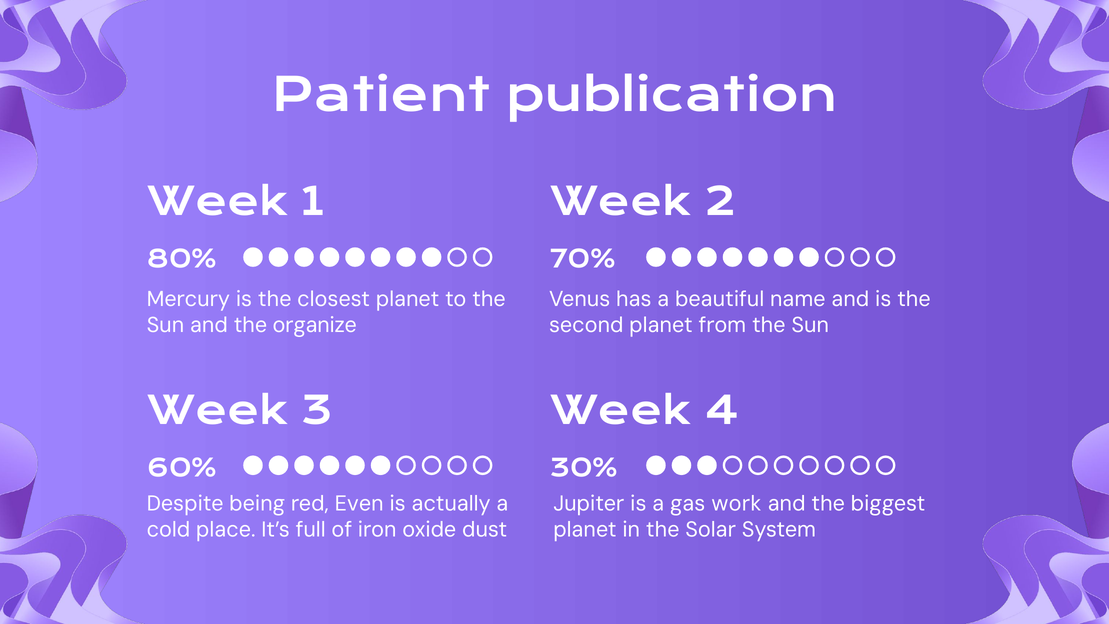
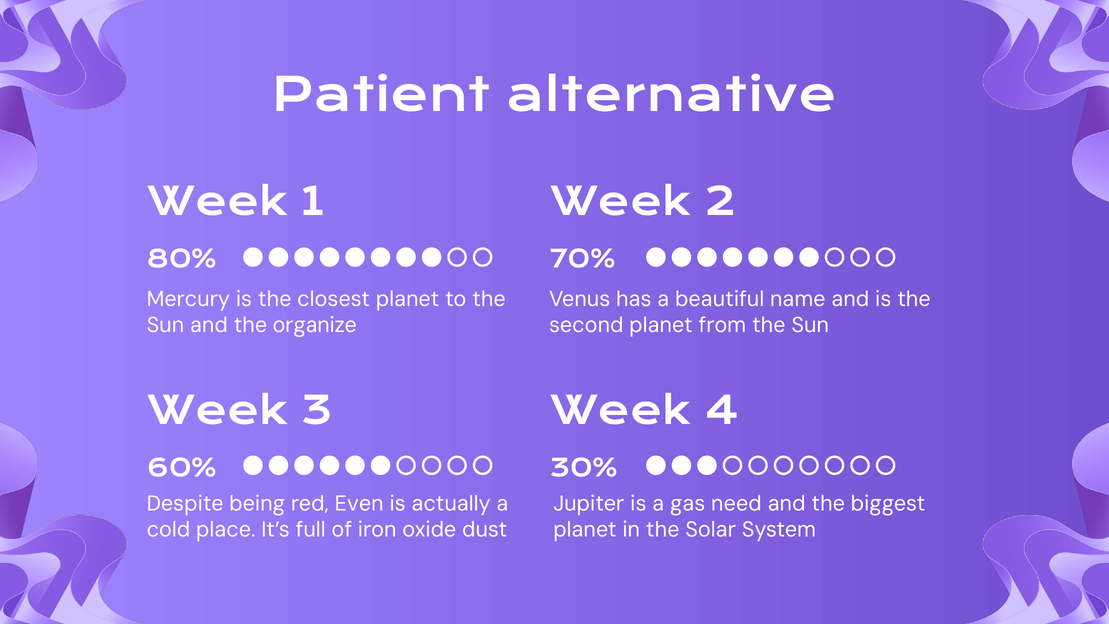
publication: publication -> alternative (671, 96)
work: work -> need (736, 504)
